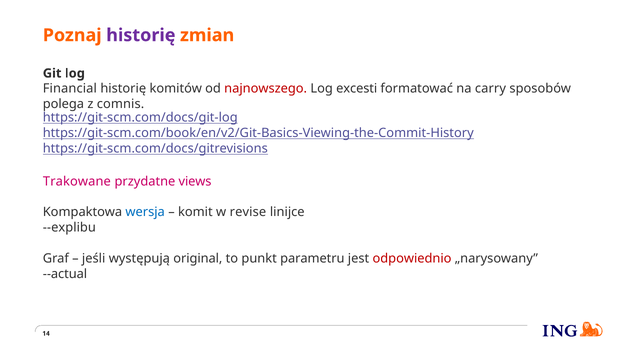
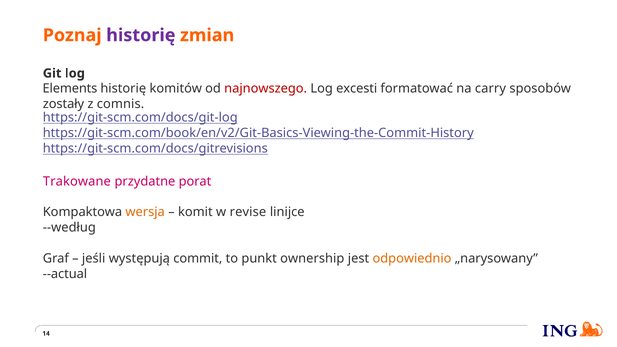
Financial: Financial -> Elements (70, 89)
polega: polega -> zostały (63, 104)
views: views -> porat (195, 181)
wersja colour: blue -> orange (145, 212)
--explibu: --explibu -> --według (69, 228)
original: original -> commit (198, 258)
parametru: parametru -> ownership (312, 258)
odpowiednio colour: red -> orange (412, 258)
